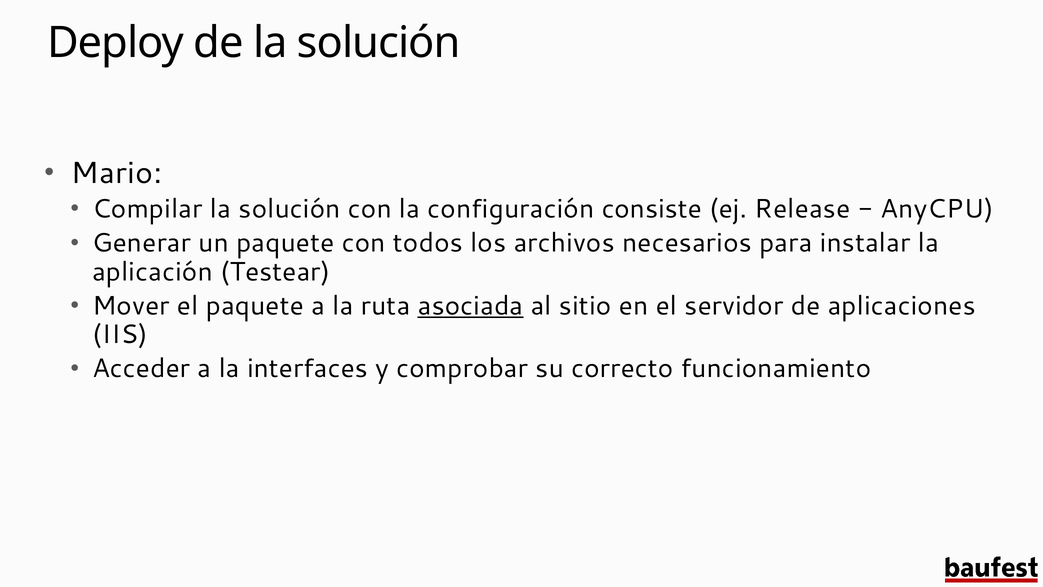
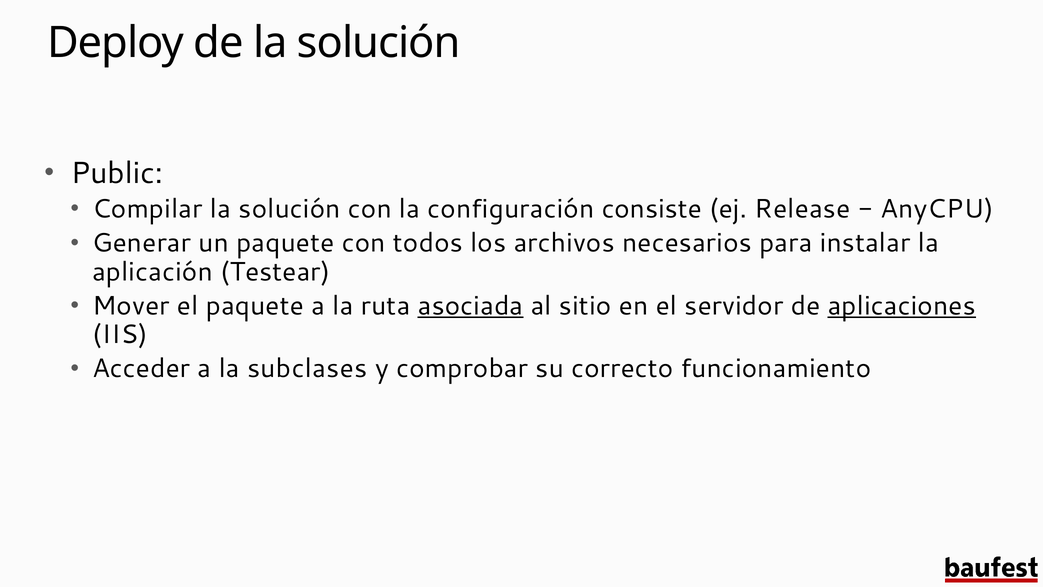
Mario: Mario -> Public (117, 173)
aplicaciones underline: none -> present (902, 306)
interfaces: interfaces -> subclases (307, 368)
